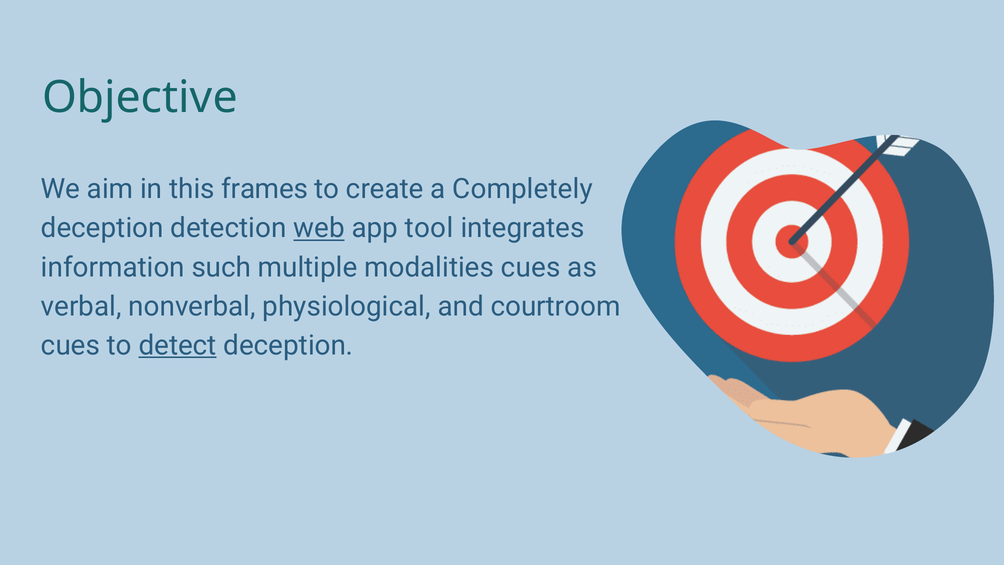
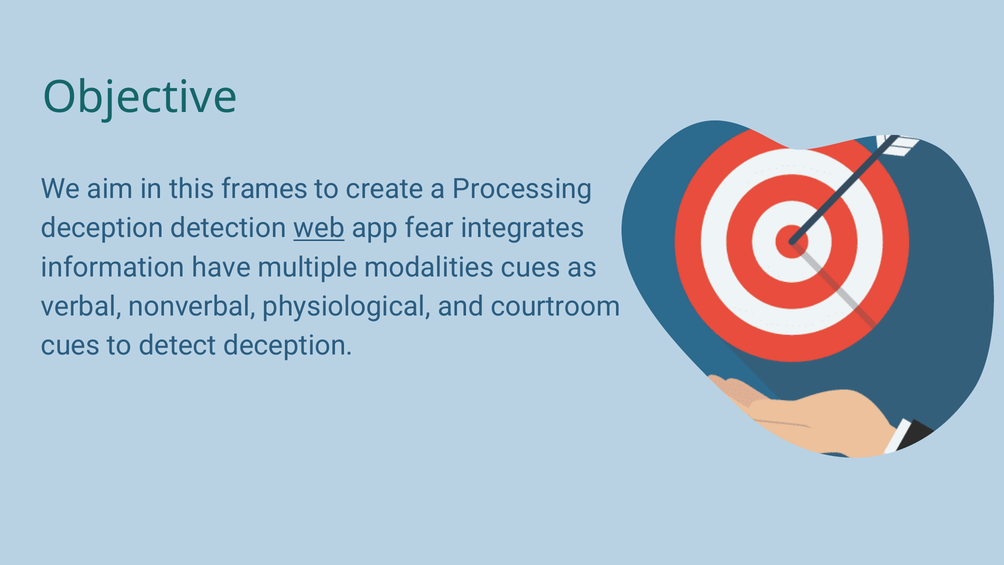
Completely: Completely -> Processing (523, 189)
tool: tool -> fear (429, 228)
such: such -> have (221, 267)
detect underline: present -> none (178, 345)
